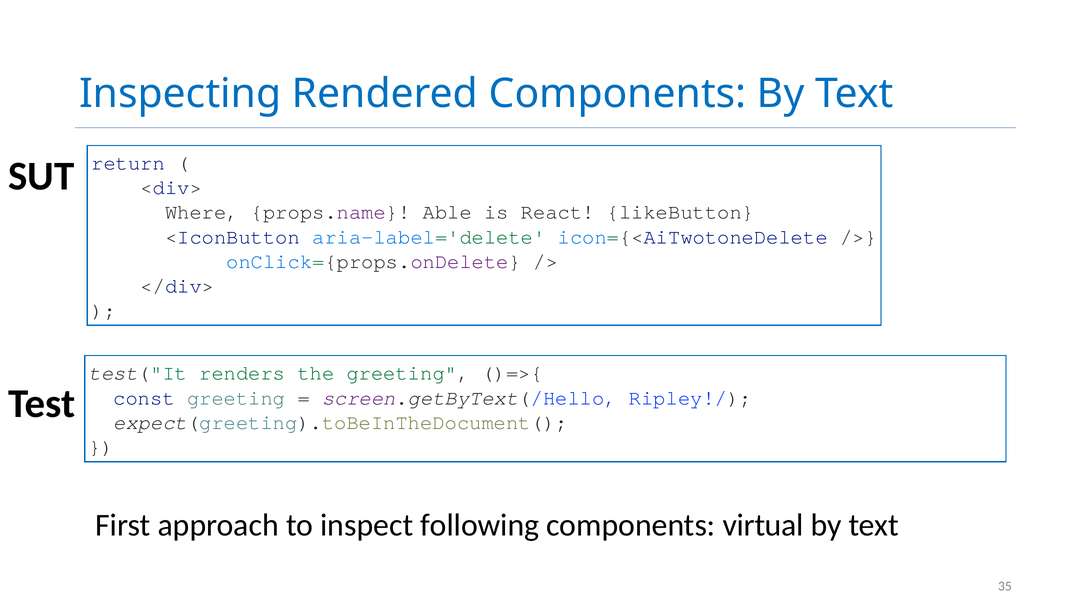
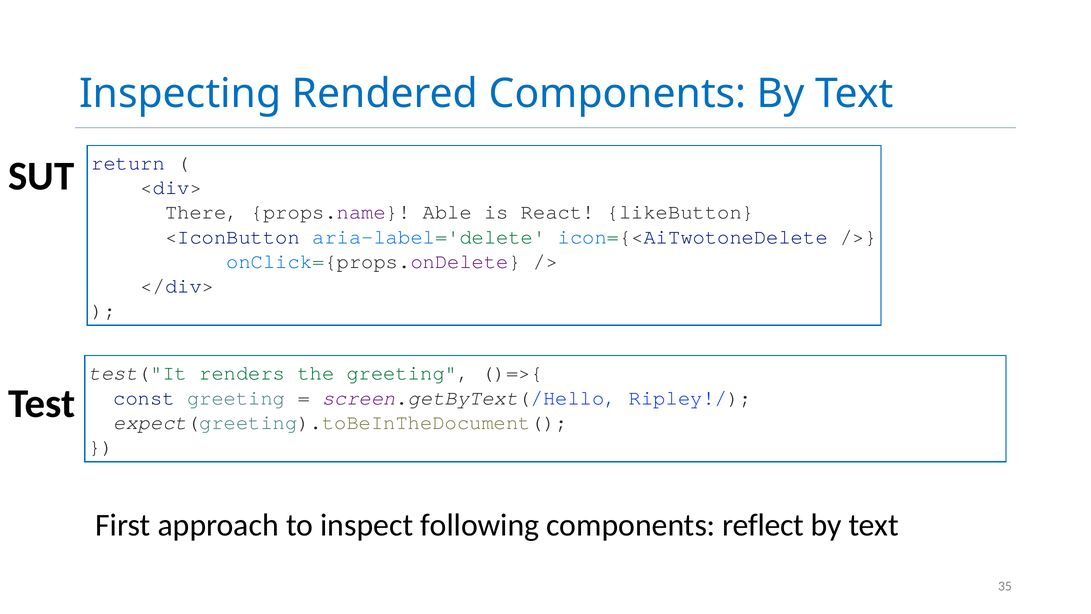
Where: Where -> There (202, 212)
virtual: virtual -> reflect (763, 525)
